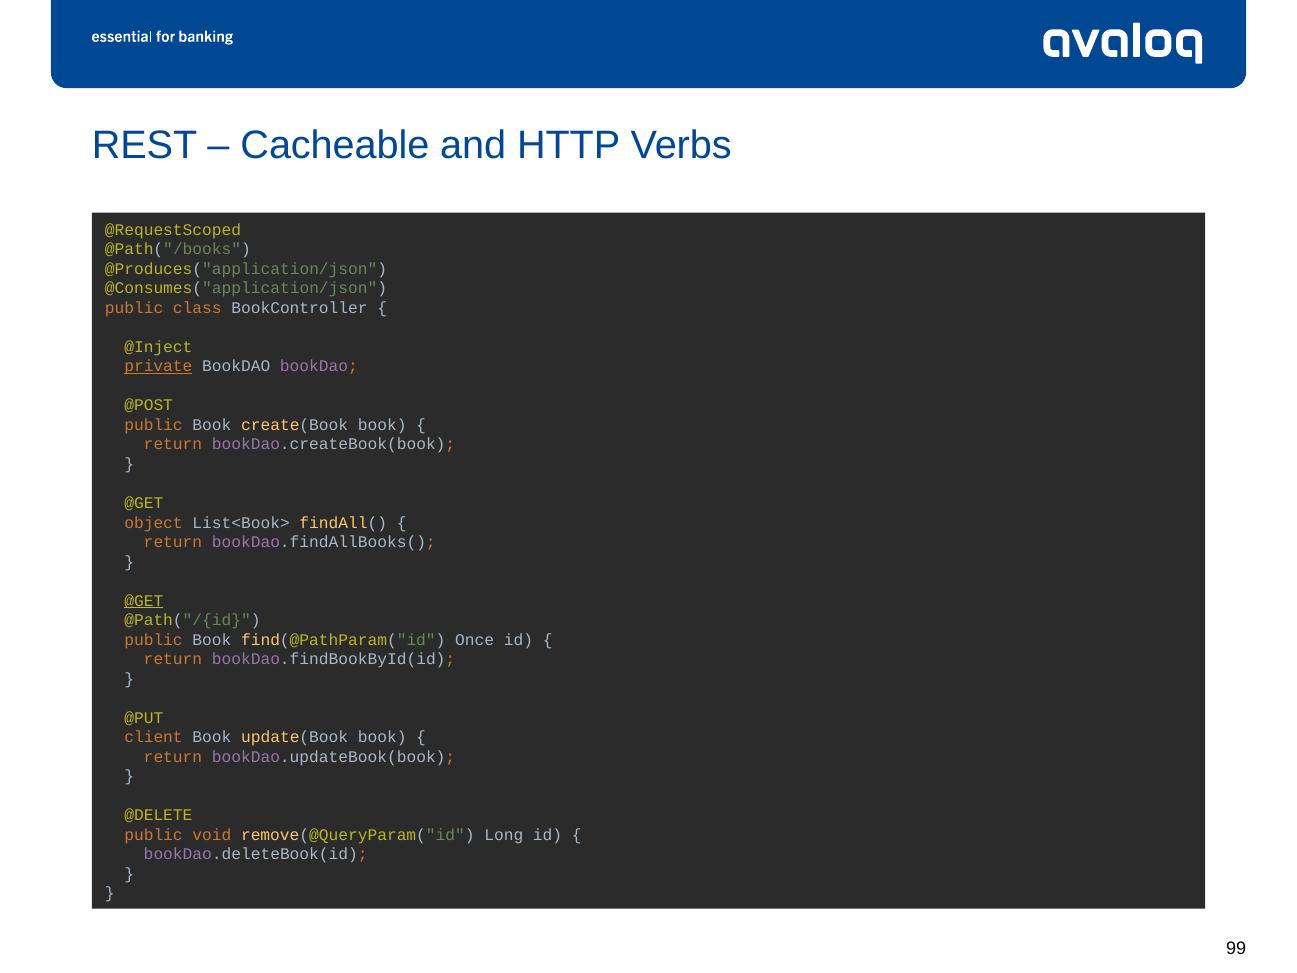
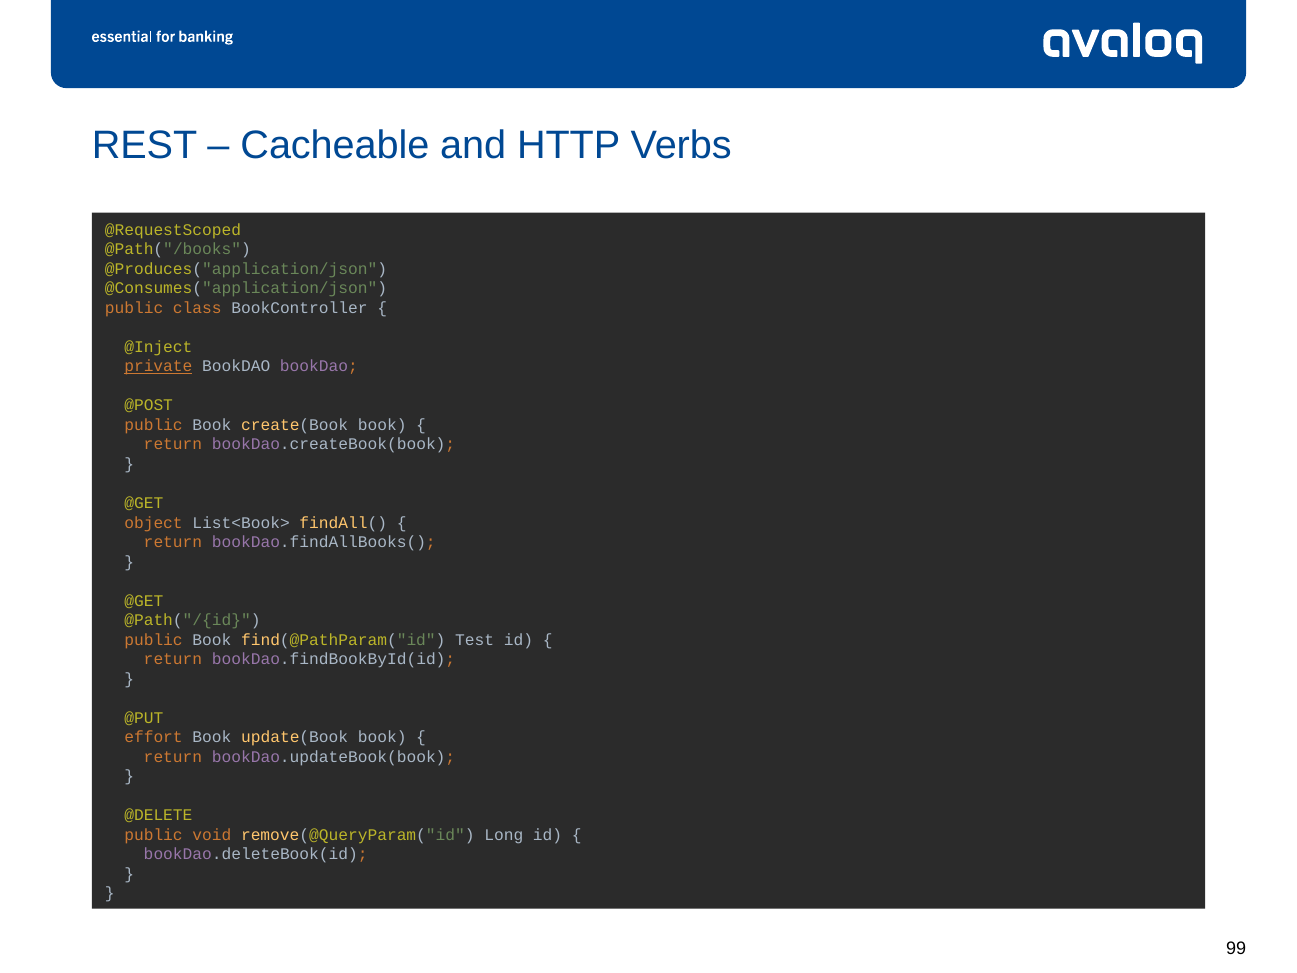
@GET underline: present -> none (144, 601)
Once: Once -> Test (475, 640)
client: client -> effort (154, 737)
